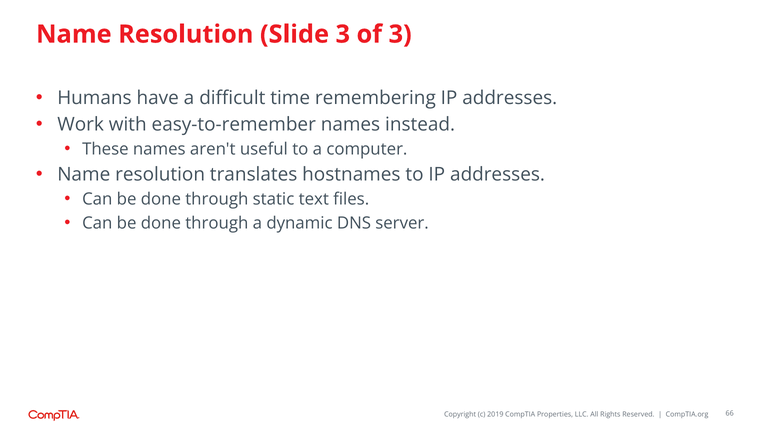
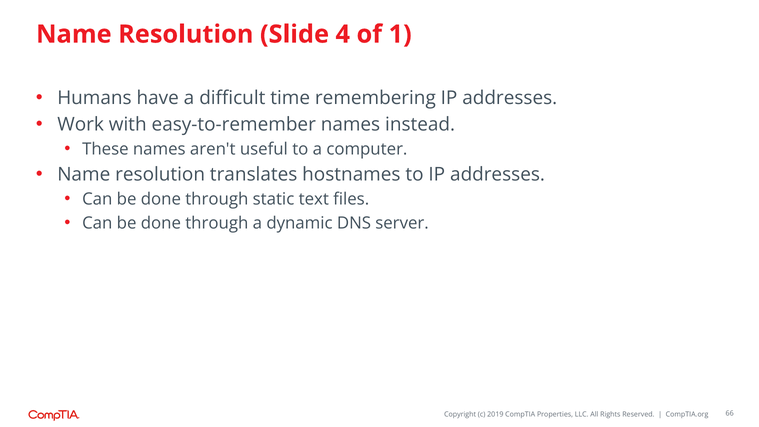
Slide 3: 3 -> 4 (343, 34)
of 3: 3 -> 1 (400, 34)
